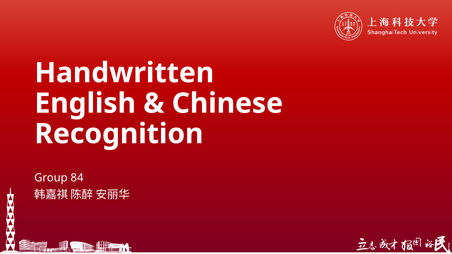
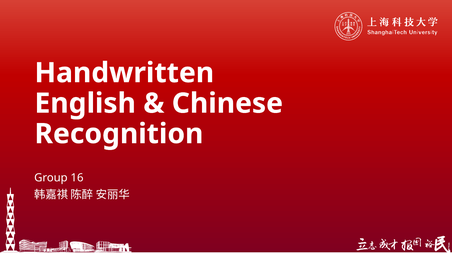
84: 84 -> 16 (77, 178)
